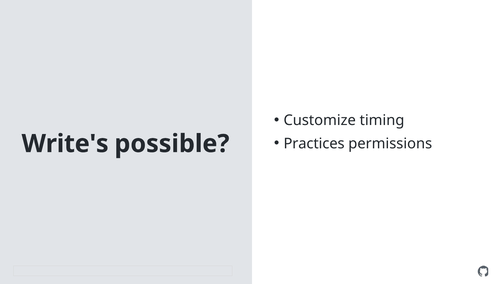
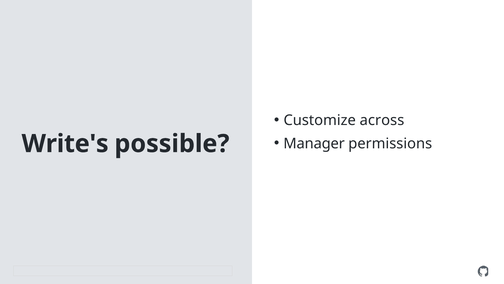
timing: timing -> across (382, 120)
Practices: Practices -> Manager (314, 143)
